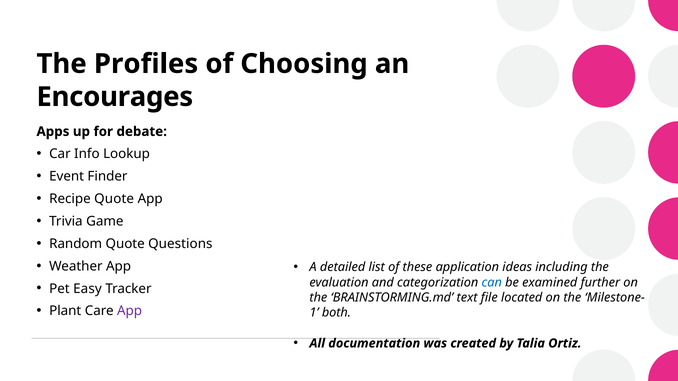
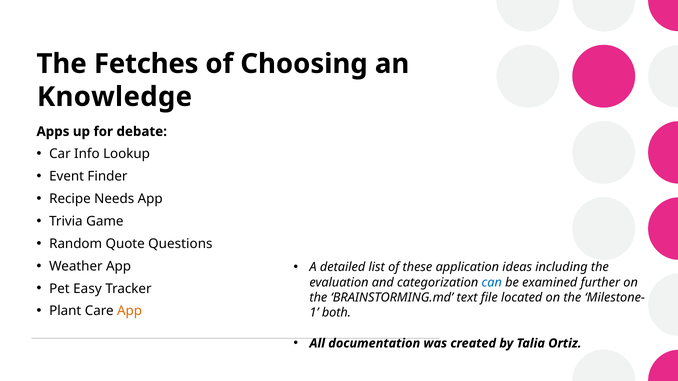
Profiles: Profiles -> Fetches (146, 64)
Encourages: Encourages -> Knowledge (115, 97)
Recipe Quote: Quote -> Needs (114, 199)
App colour: purple -> orange (130, 311)
